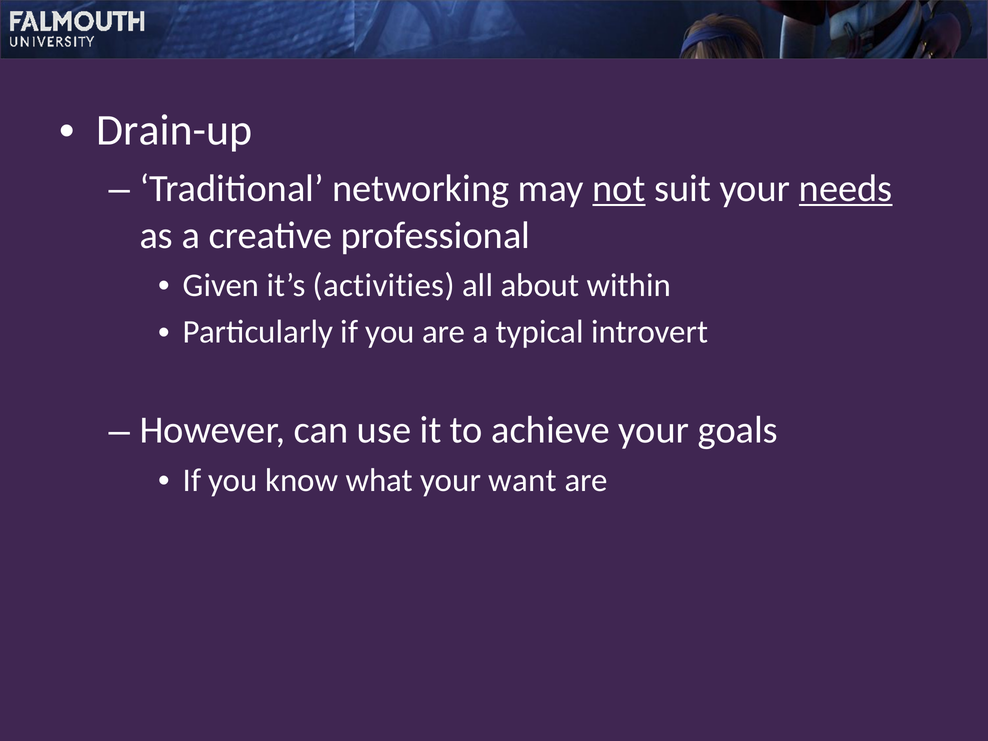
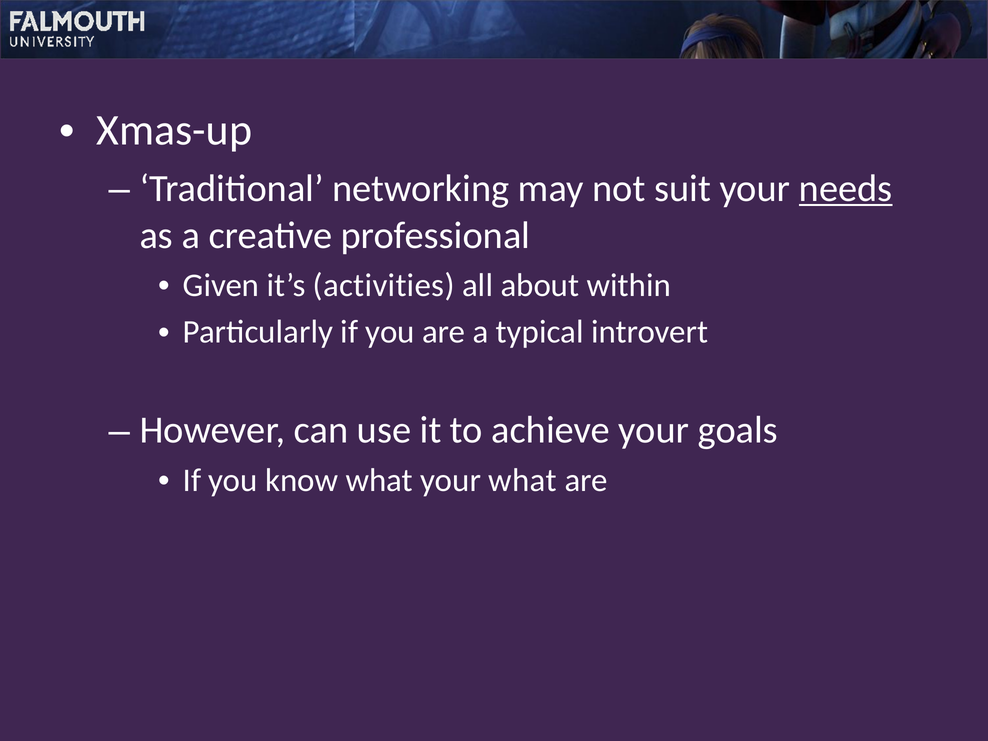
Drain-up: Drain-up -> Xmas-up (174, 130)
not underline: present -> none (619, 188)
your want: want -> what (523, 480)
